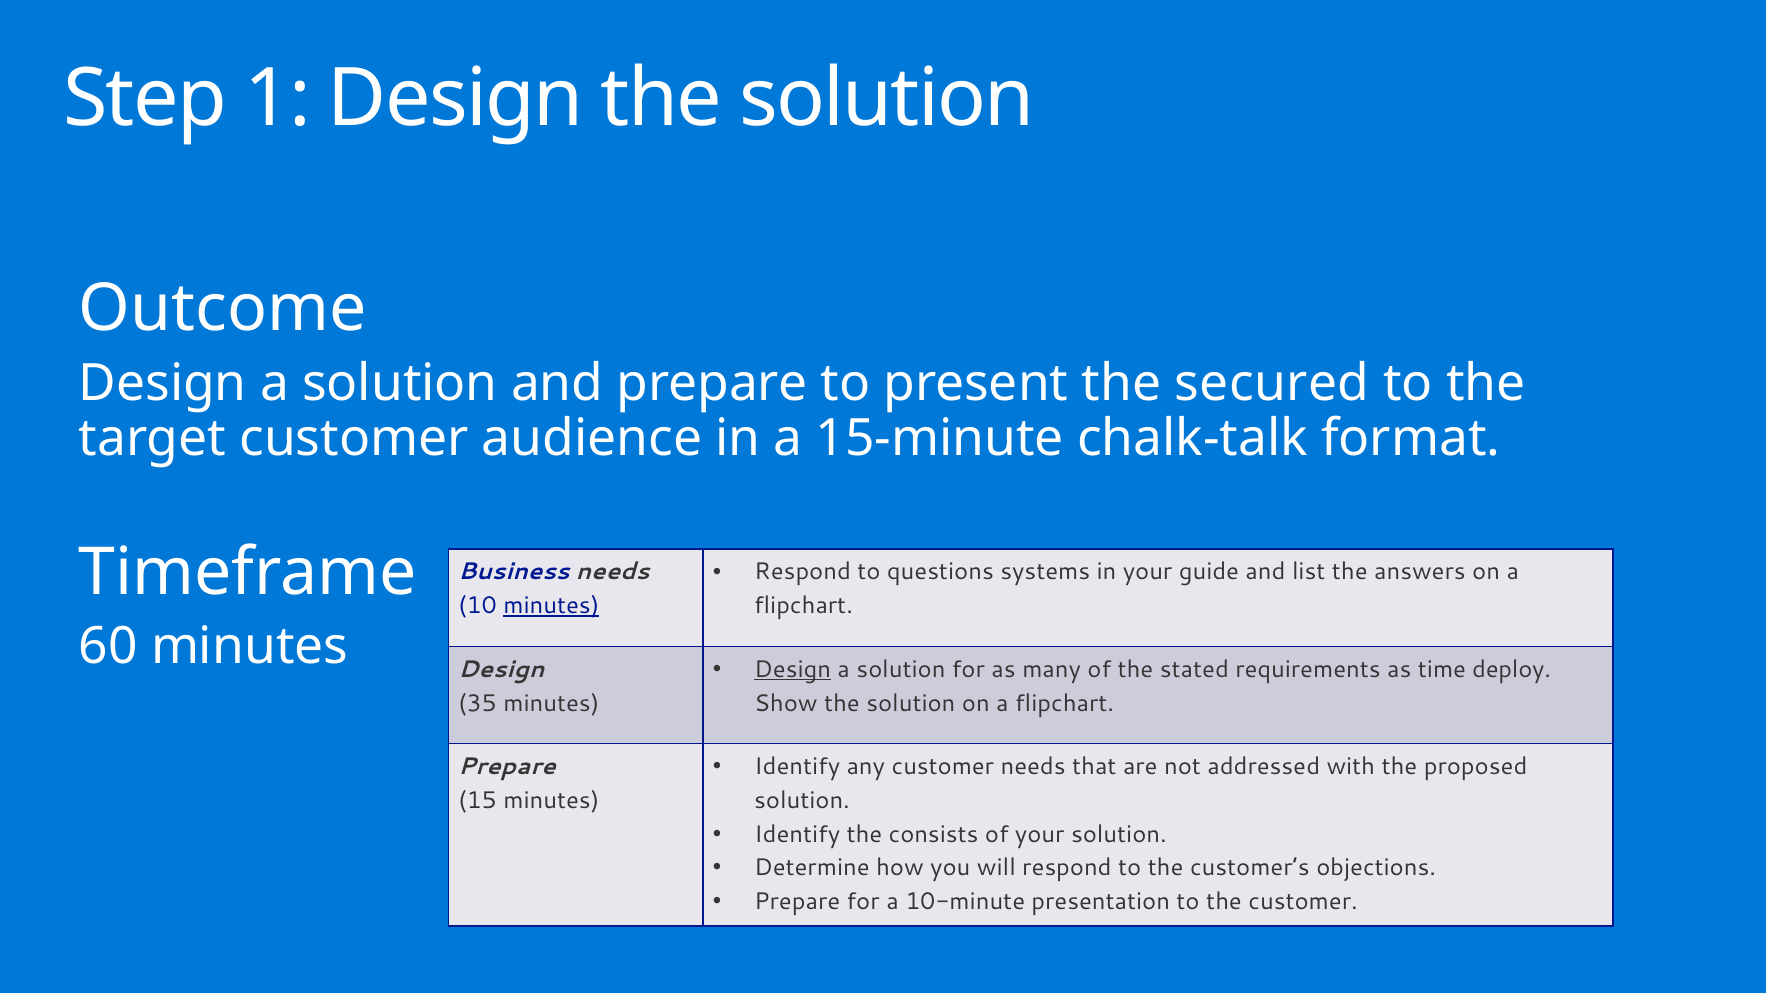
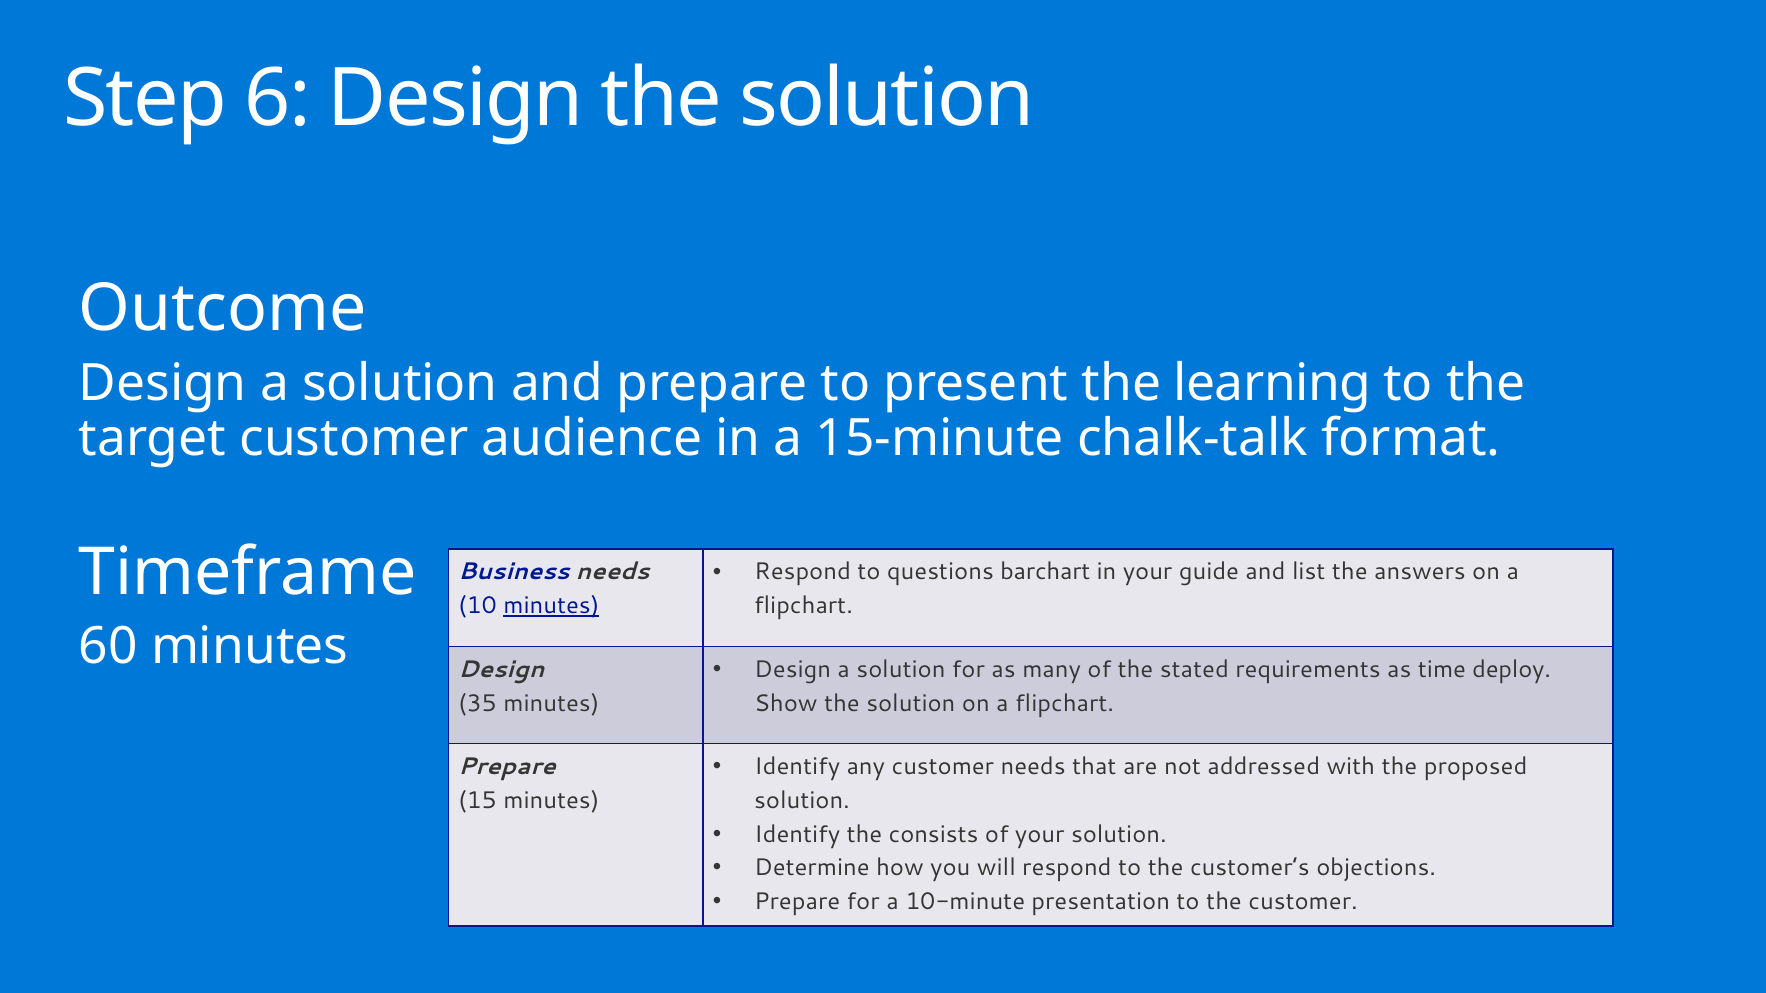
1: 1 -> 6 (278, 98)
secured: secured -> learning (1272, 384)
systems: systems -> barchart (1045, 572)
Design underline: present -> none (793, 670)
